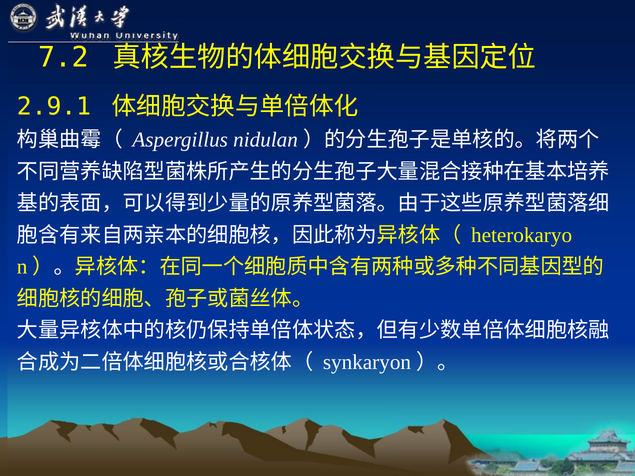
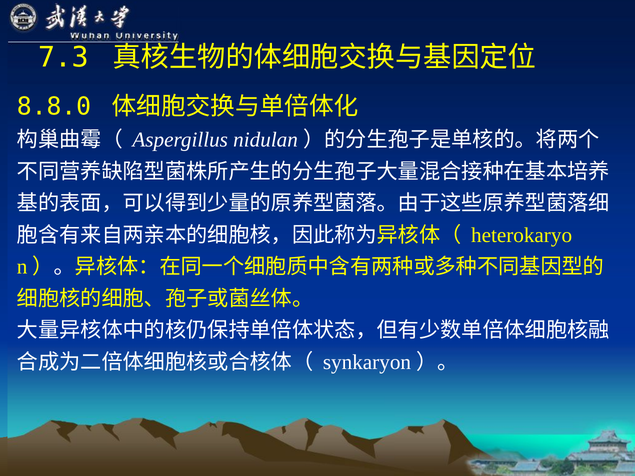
7.2: 7.2 -> 7.3 (63, 58)
2.9.1: 2.9.1 -> 8.8.0 (54, 106)
